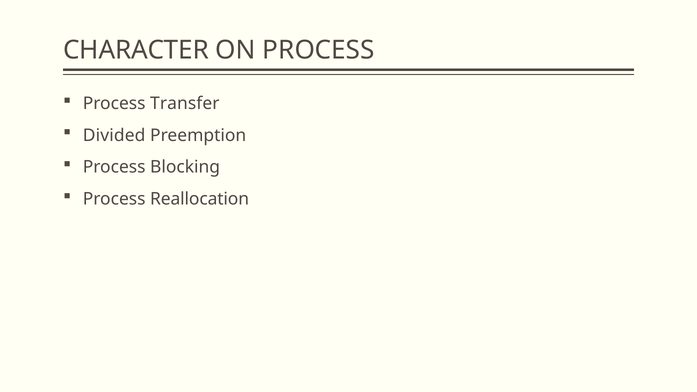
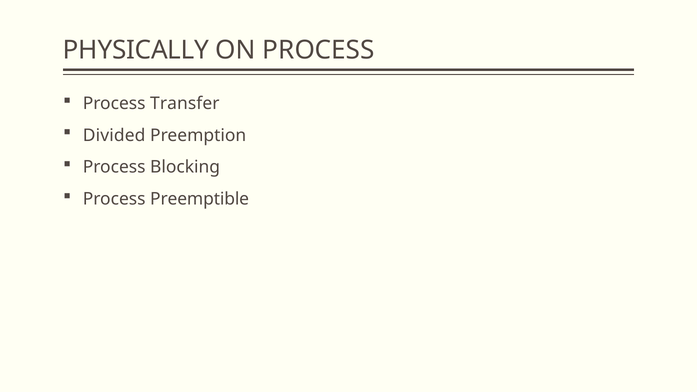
CHARACTER: CHARACTER -> PHYSICALLY (136, 50)
Reallocation: Reallocation -> Preemptible (200, 199)
